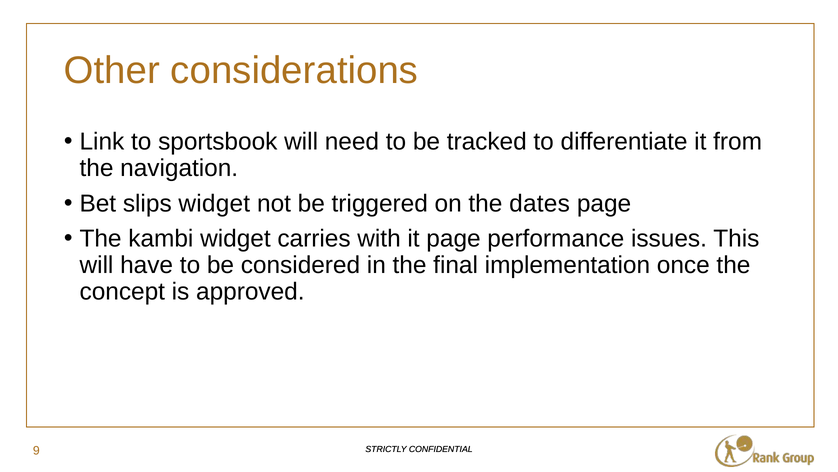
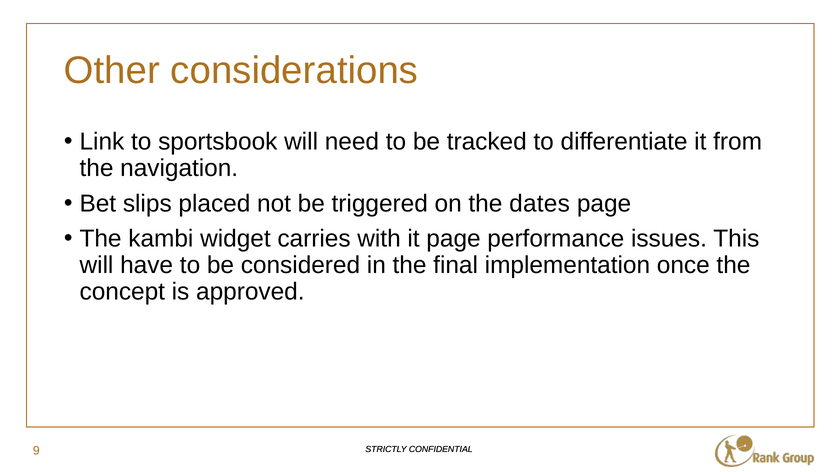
slips widget: widget -> placed (214, 203)
